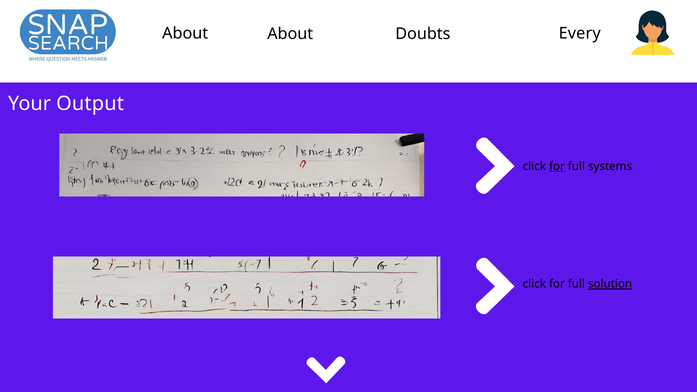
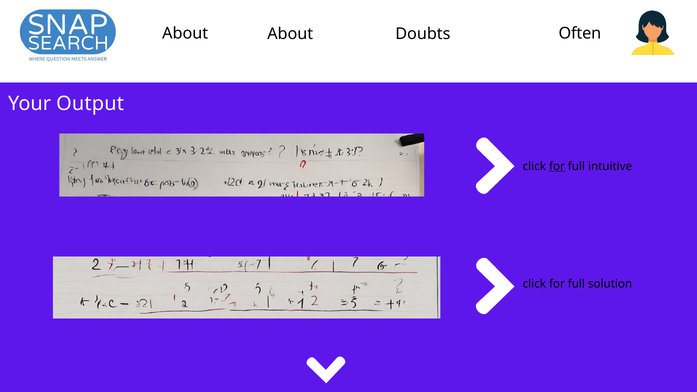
Every: Every -> Often (580, 34)
systems: systems -> intuitive (610, 166)
solution underline: present -> none (610, 284)
